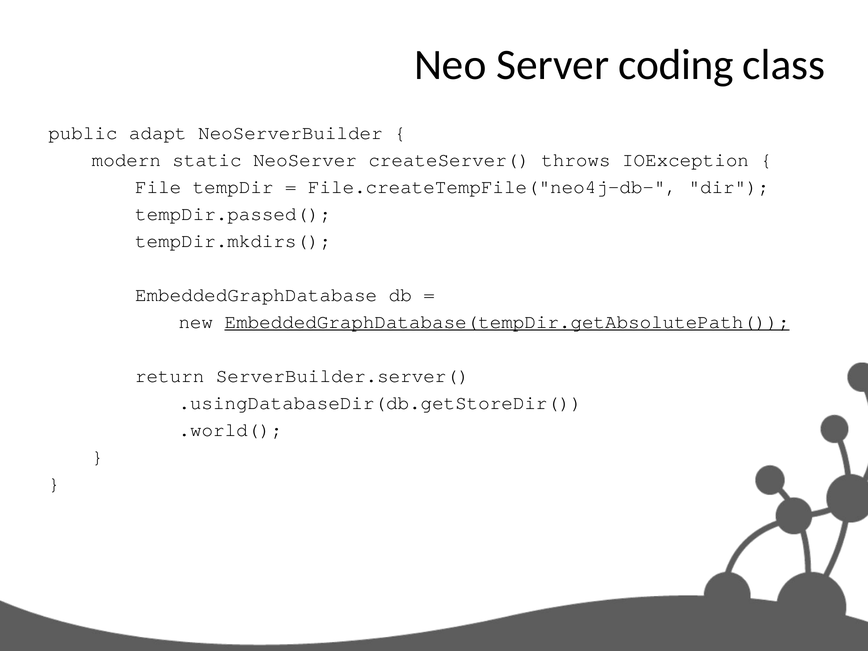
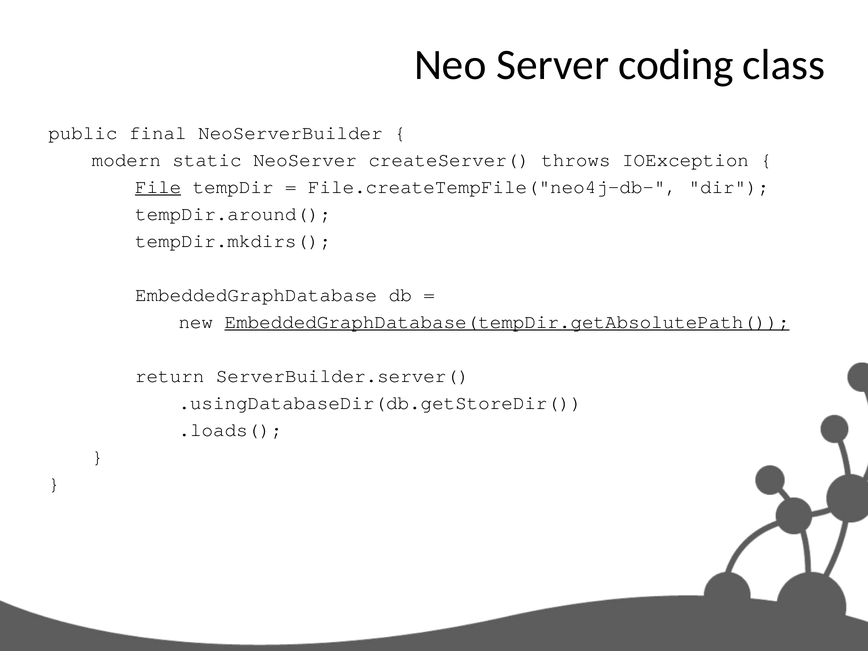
adapt: adapt -> final (158, 133)
File underline: none -> present (158, 187)
tempDir.passed(: tempDir.passed( -> tempDir.around( (233, 214)
.world(: .world( -> .loads( (230, 430)
